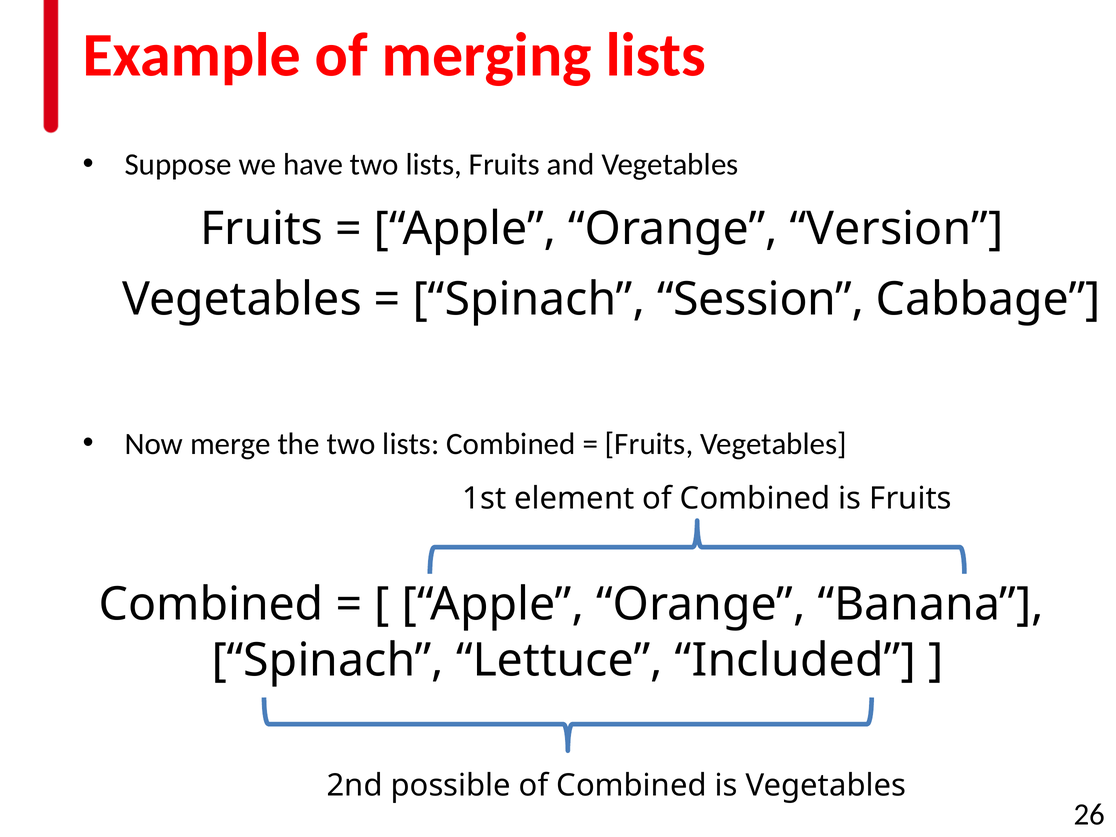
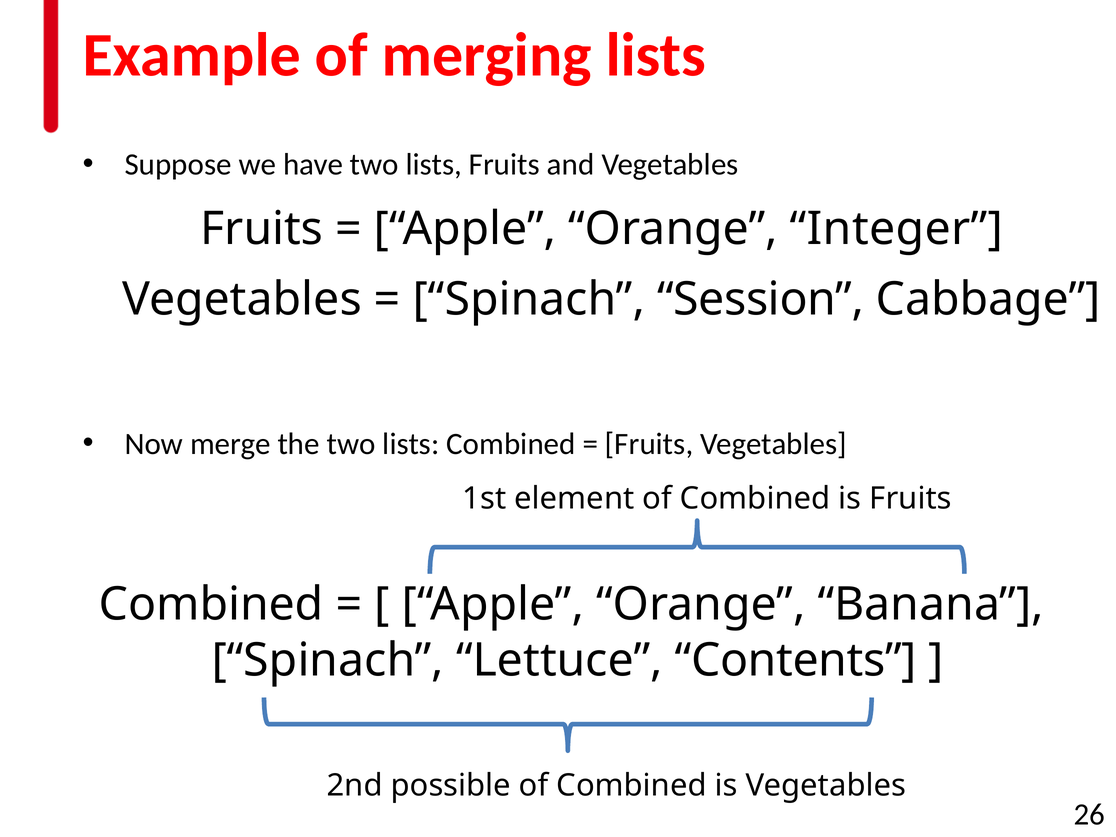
Version: Version -> Integer (896, 229)
Included: Included -> Contents (796, 660)
